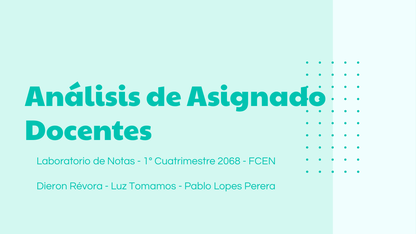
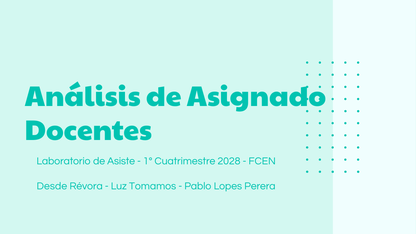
Notas: Notas -> Asiste (121, 161)
2068: 2068 -> 2028 (229, 161)
Dieron: Dieron -> Desde (52, 186)
